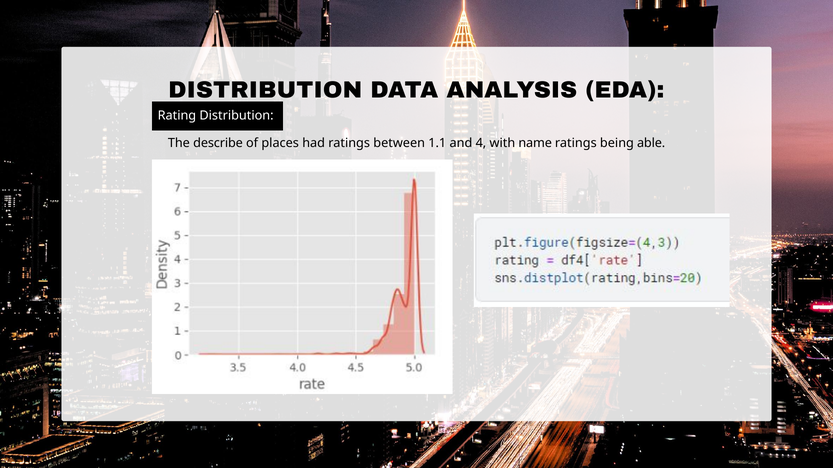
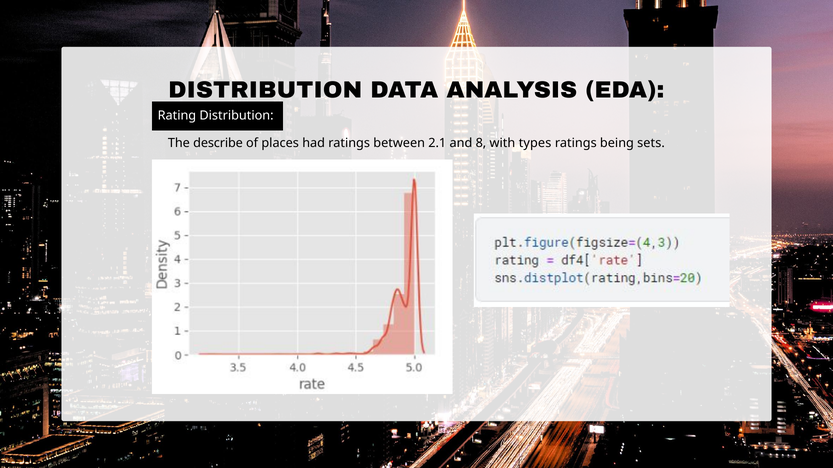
1.1: 1.1 -> 2.1 (437, 143)
4: 4 -> 8 (481, 143)
name: name -> types (535, 143)
able: able -> sets (651, 143)
